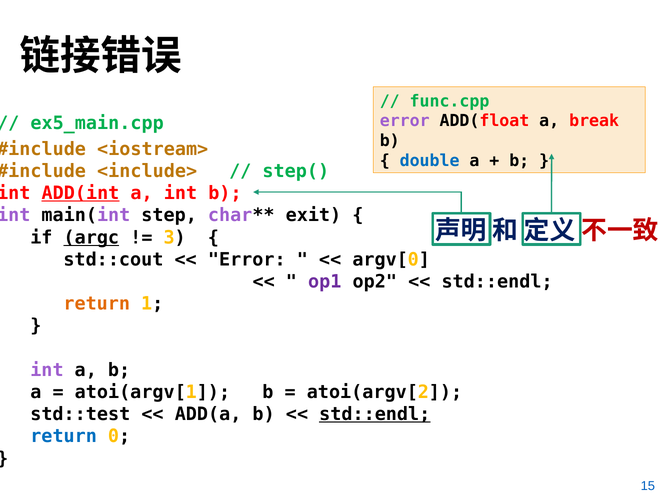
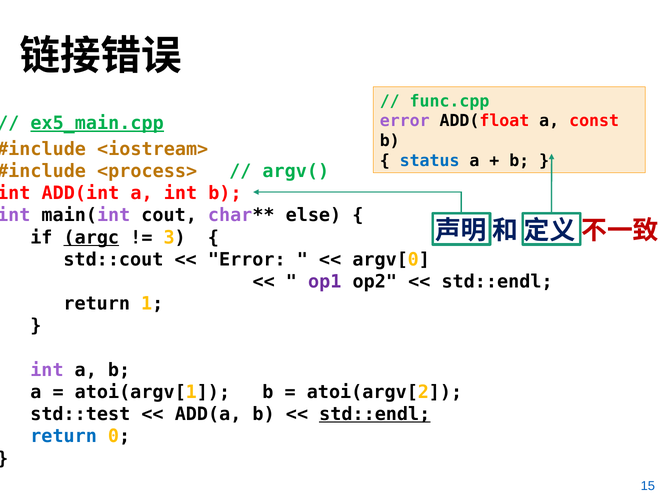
break: break -> const (594, 121)
ex5_main.cpp underline: none -> present (97, 123)
double: double -> status (430, 161)
<include>: <include> -> <process> (147, 171)
step(: step( -> argv( (296, 171)
ADD(int underline: present -> none (80, 193)
step: step -> cout (169, 215)
exit: exit -> else (313, 215)
return colour: orange -> black (97, 304)
